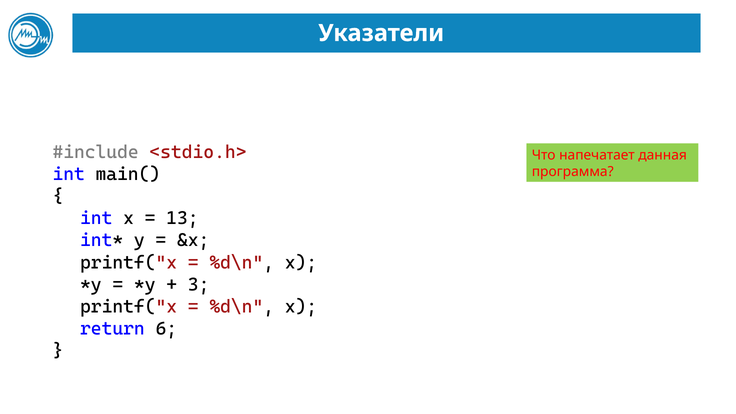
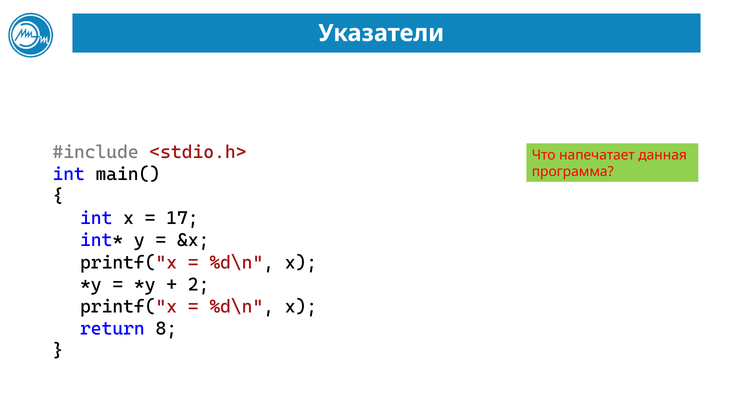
13: 13 -> 17 (182, 218)
3: 3 -> 2 (199, 285)
6: 6 -> 8 (166, 329)
